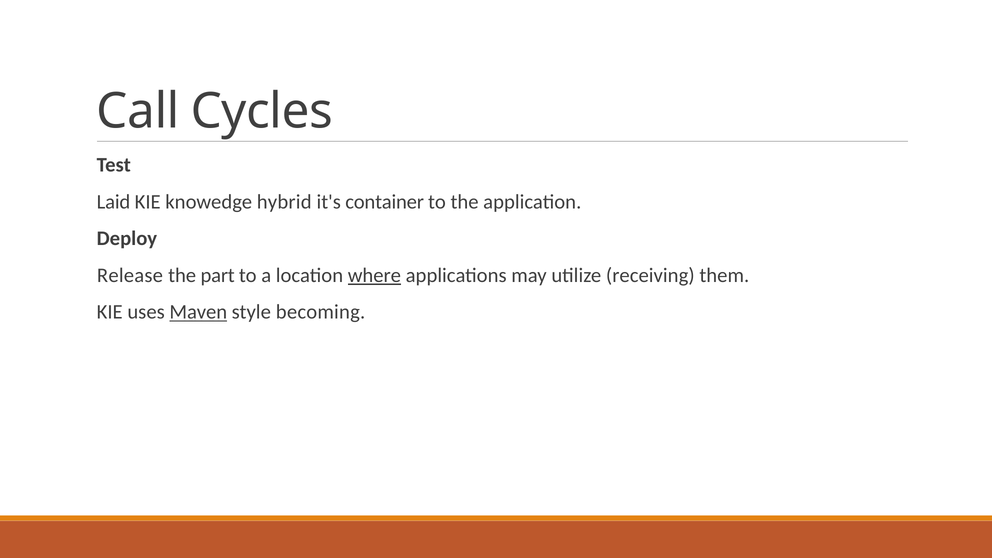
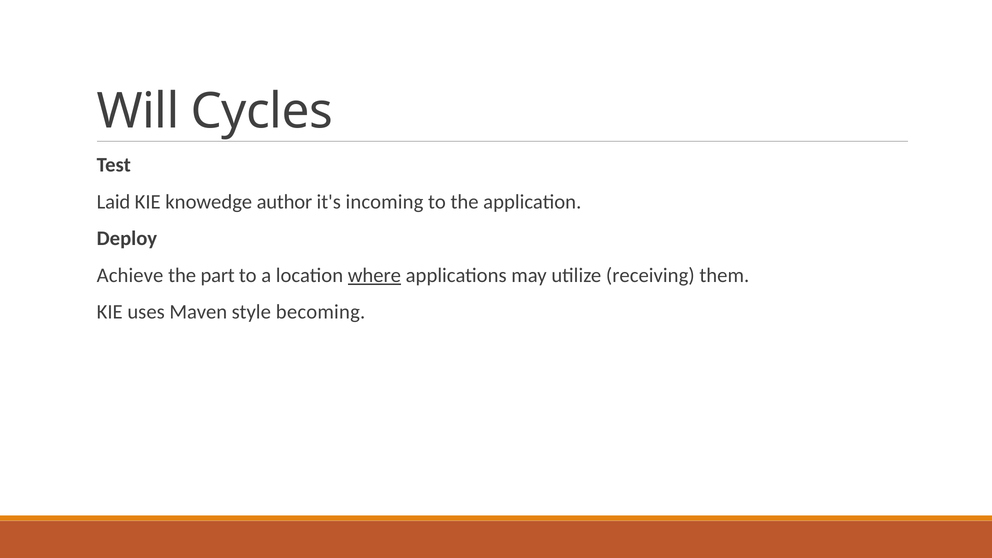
Call: Call -> Will (138, 111)
hybrid: hybrid -> author (284, 202)
container: container -> incoming (384, 202)
Release: Release -> Achieve (130, 275)
Maven underline: present -> none (198, 312)
